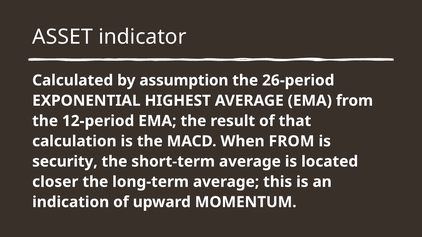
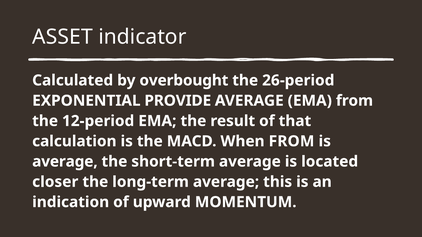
assumption: assumption -> overbought (184, 81)
HIGHEST: HIGHEST -> PROVIDE (178, 101)
security: security -> average (65, 162)
